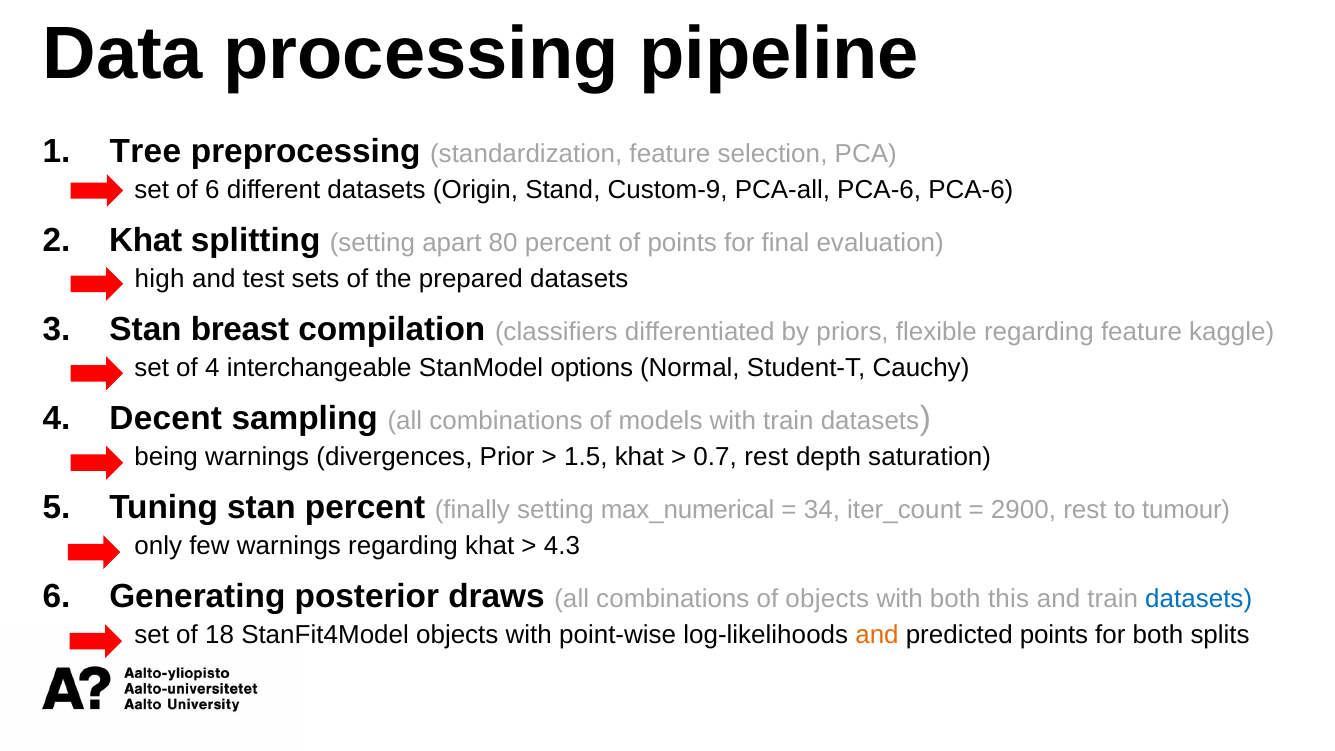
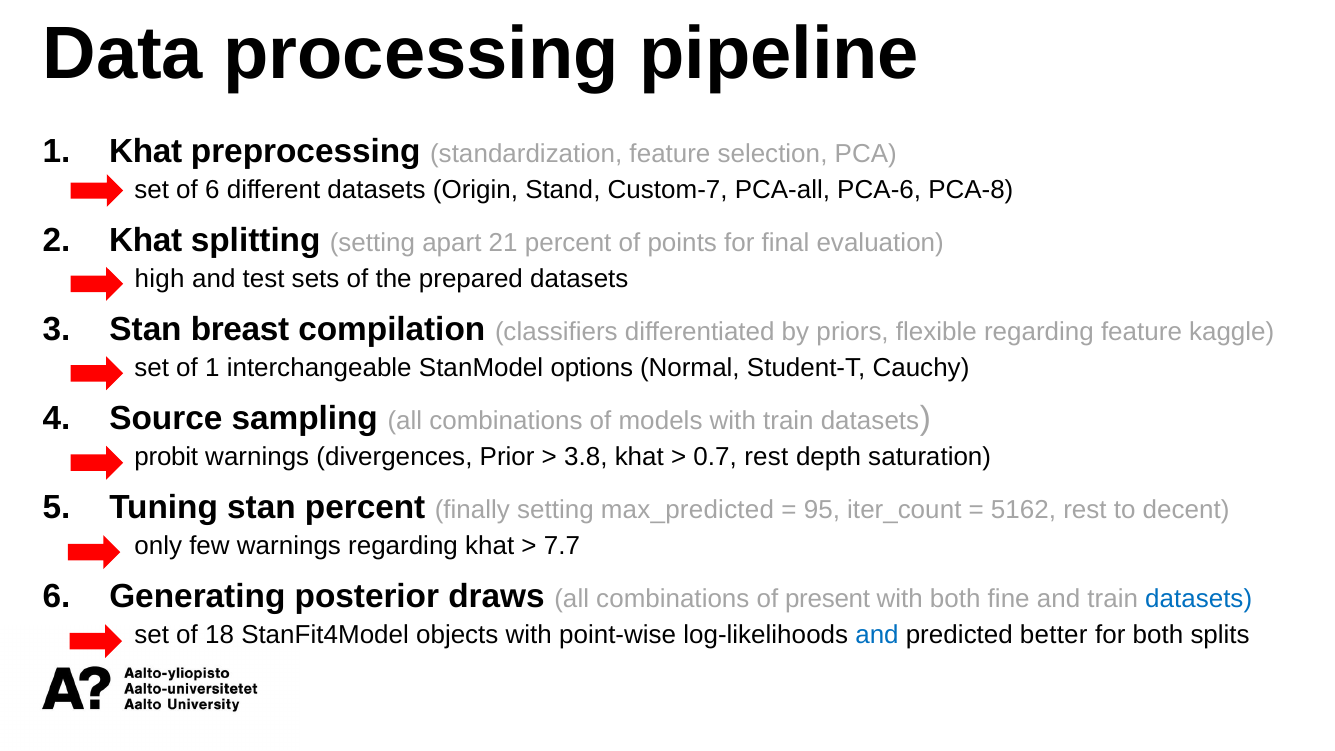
Tree: Tree -> Khat (146, 152)
Custom-9: Custom-9 -> Custom-7 (668, 190)
PCA-6 PCA-6: PCA-6 -> PCA-8 (971, 190)
80: 80 -> 21 (503, 243)
of 4: 4 -> 1 (212, 368)
Decent: Decent -> Source (166, 419)
being: being -> probit (166, 457)
1.5: 1.5 -> 3.8 (586, 457)
max_numerical: max_numerical -> max_predicted (687, 510)
34: 34 -> 95 (822, 510)
2900: 2900 -> 5162 (1023, 510)
tumour: tumour -> decent (1186, 510)
4.3: 4.3 -> 7.7 (562, 546)
of objects: objects -> present (828, 599)
this: this -> fine (1009, 599)
and colour: orange -> blue (877, 635)
predicted points: points -> better (1054, 635)
